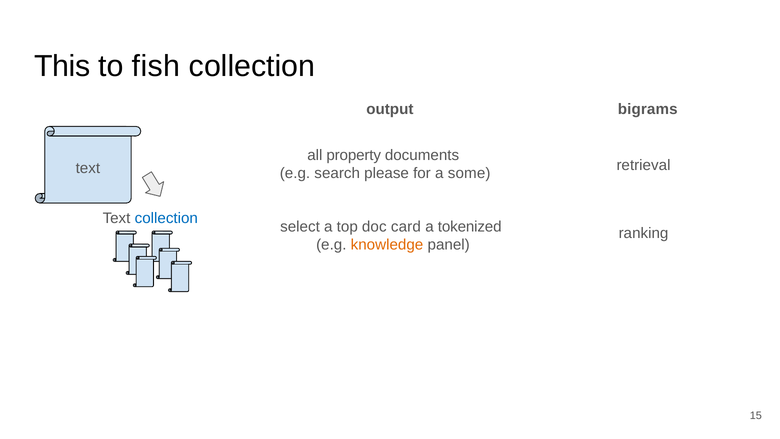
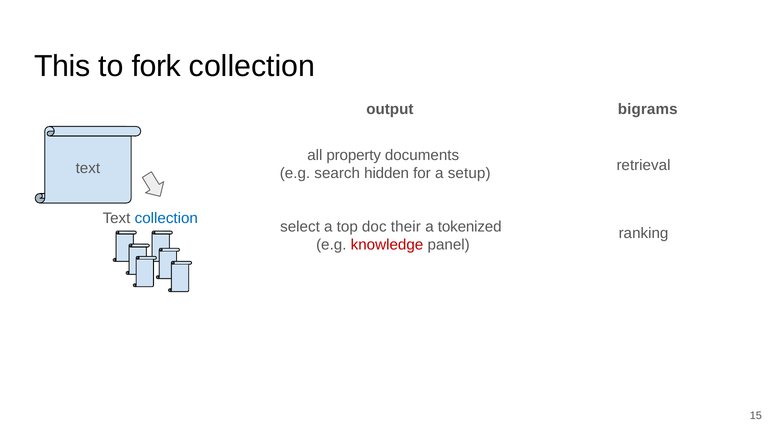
fish: fish -> fork (156, 66)
please: please -> hidden (387, 173)
some: some -> setup (469, 173)
card: card -> their (406, 227)
knowledge colour: orange -> red (387, 245)
